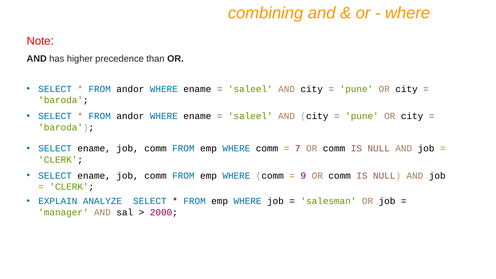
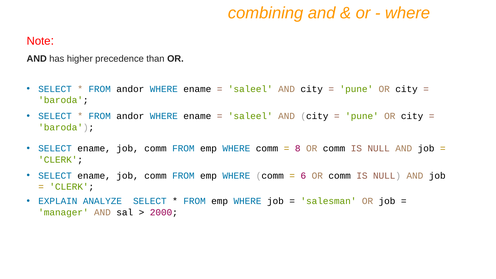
7: 7 -> 8 (298, 148)
9: 9 -> 6 (303, 176)
